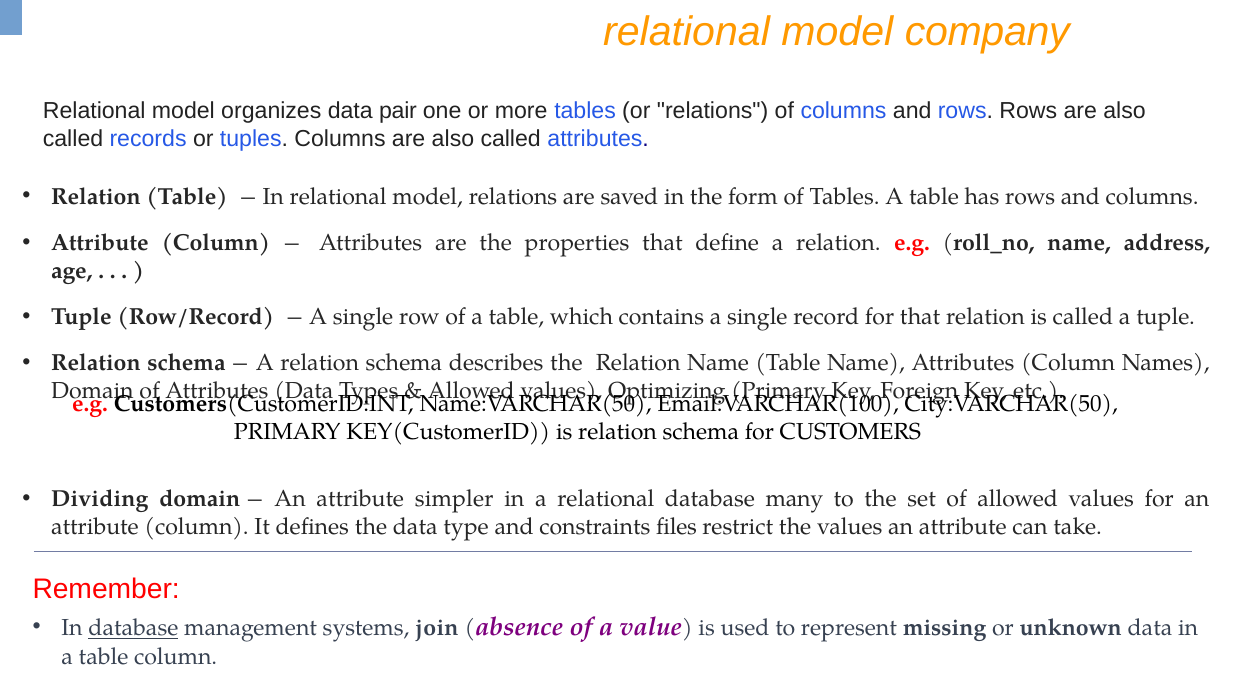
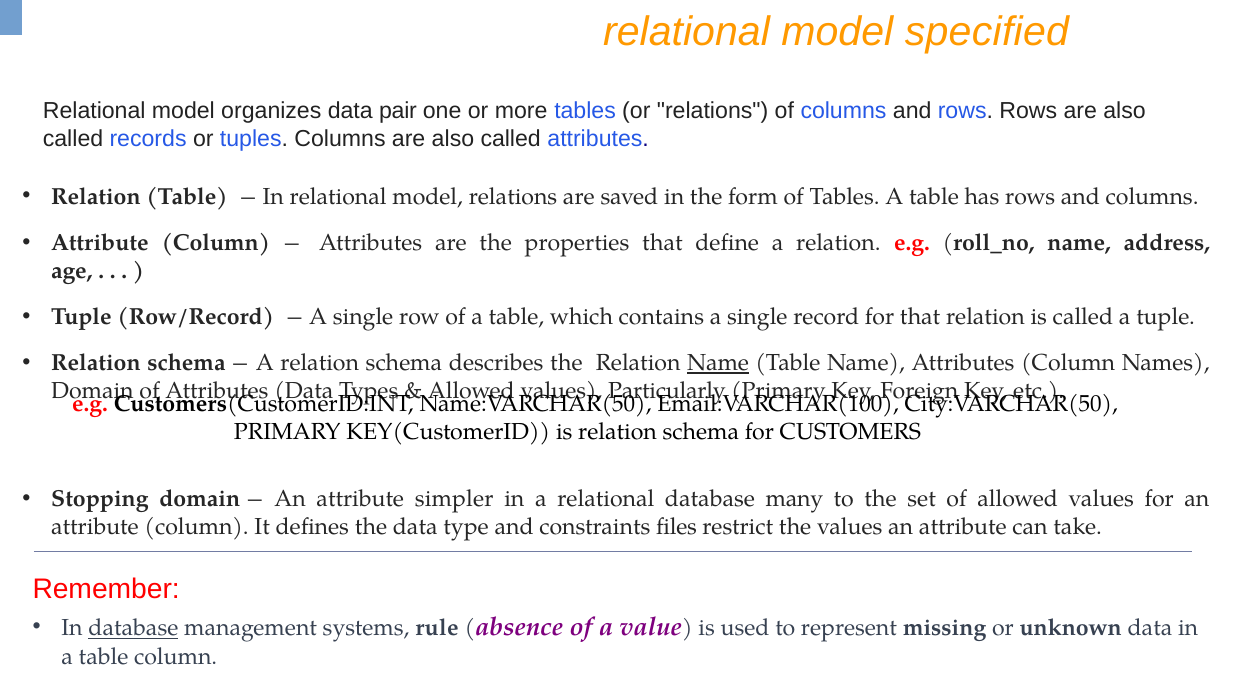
company: company -> specified (987, 32)
Name underline: none -> present (718, 363)
Optimizing: Optimizing -> Particularly (667, 390)
Dividing: Dividing -> Stopping (100, 498)
join: join -> rule (437, 628)
